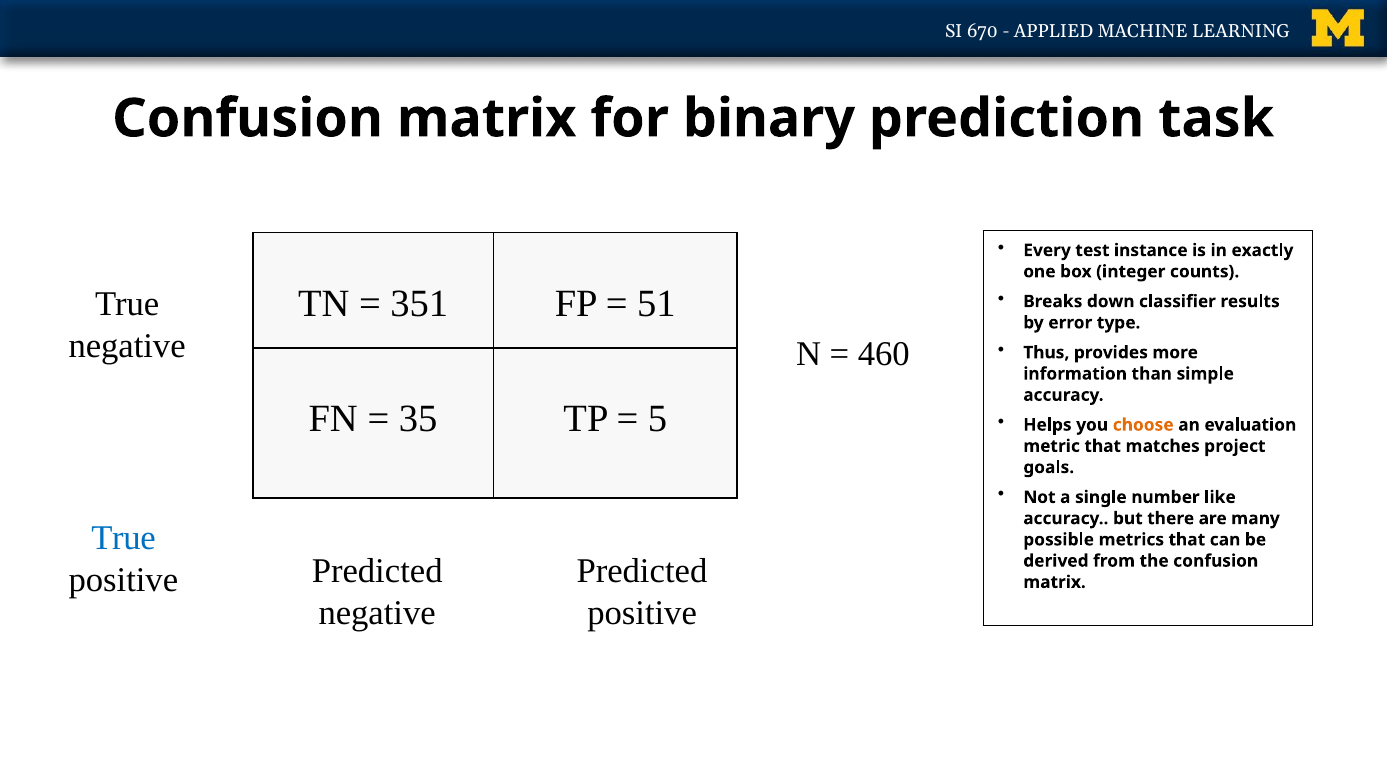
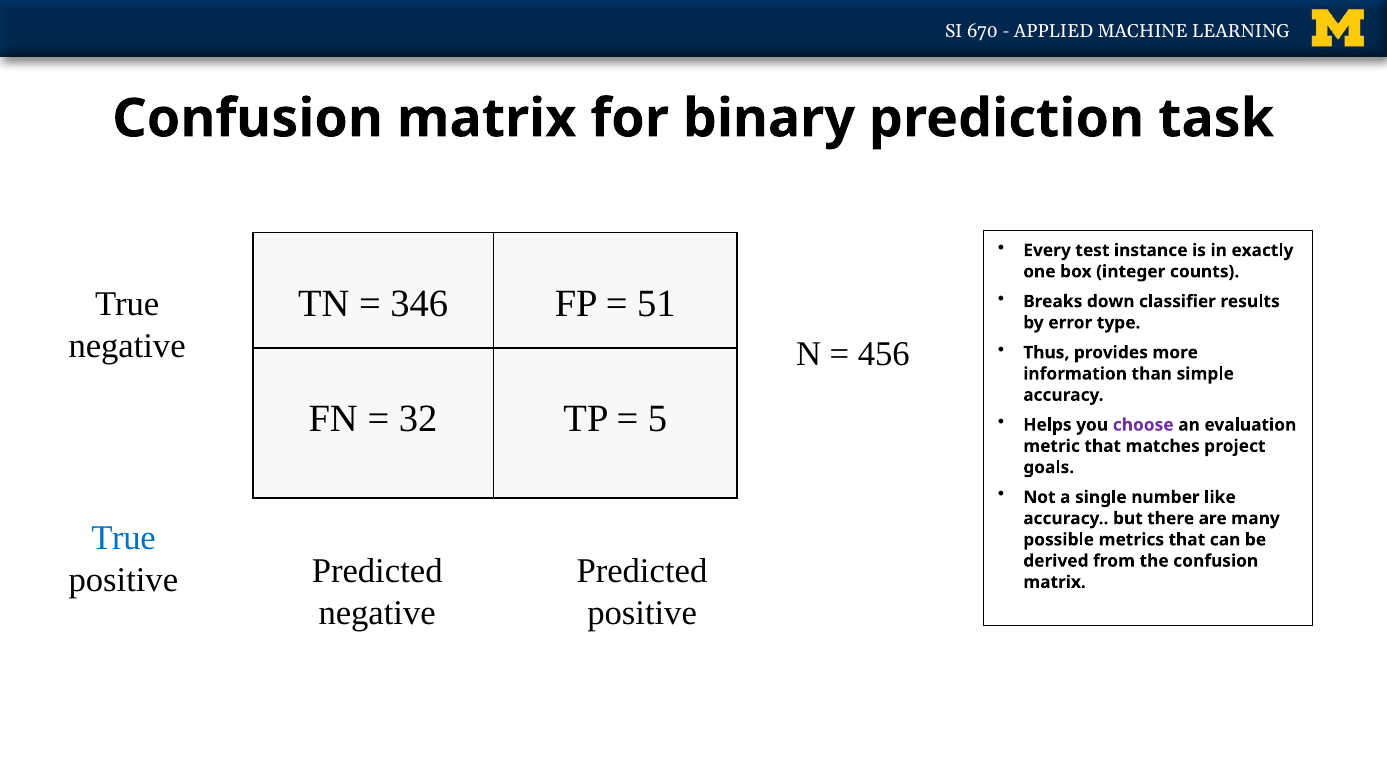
351: 351 -> 346 (419, 304)
460: 460 -> 456 (884, 354)
35: 35 -> 32 (418, 419)
choose colour: orange -> purple (1143, 425)
